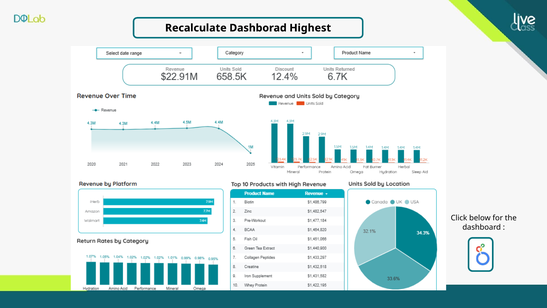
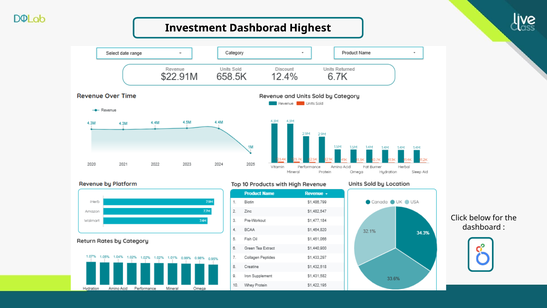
Recalculate: Recalculate -> Investment (196, 28)
